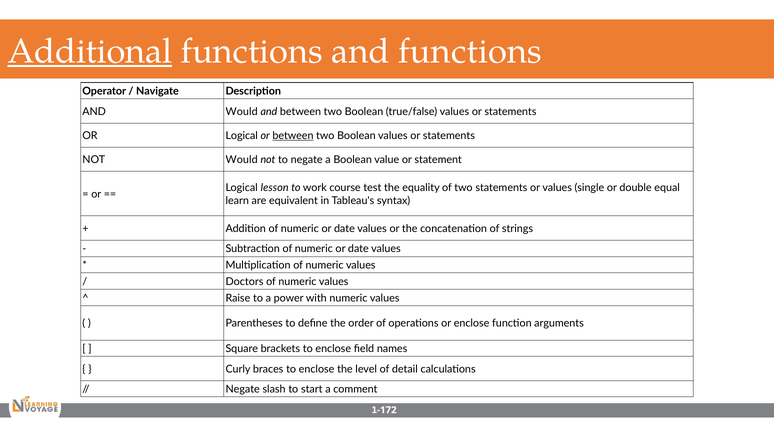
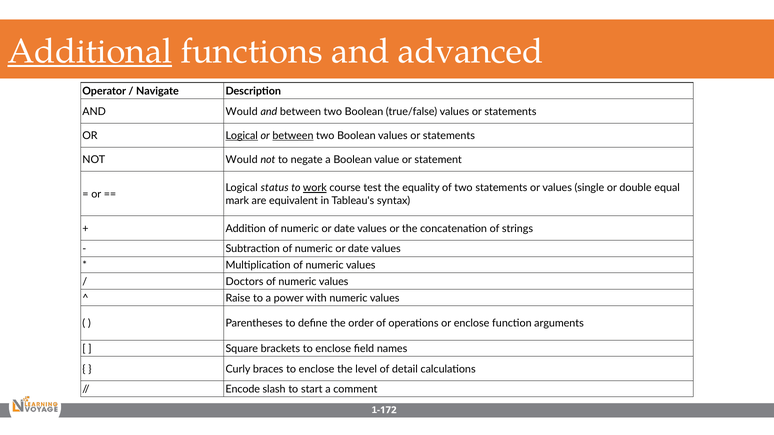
and functions: functions -> advanced (470, 51)
Logical underline: none -> present (242, 136)
lesson: lesson -> status (275, 188)
work underline: none -> present (315, 188)
learn: learn -> mark (237, 201)
Negate: Negate -> Encode (243, 390)
